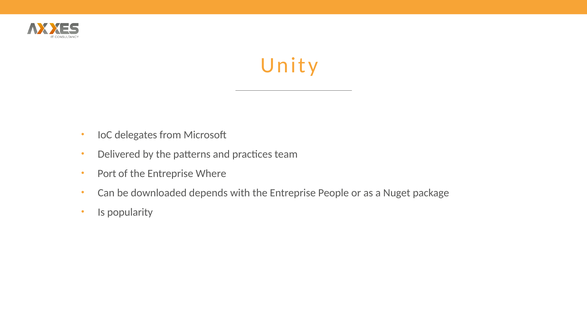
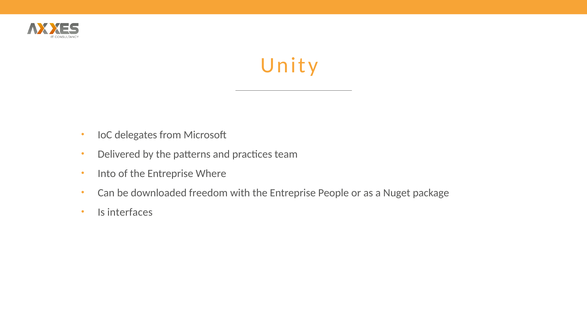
Port: Port -> Into (107, 174)
depends: depends -> freedom (208, 193)
popularity: popularity -> interfaces (130, 212)
